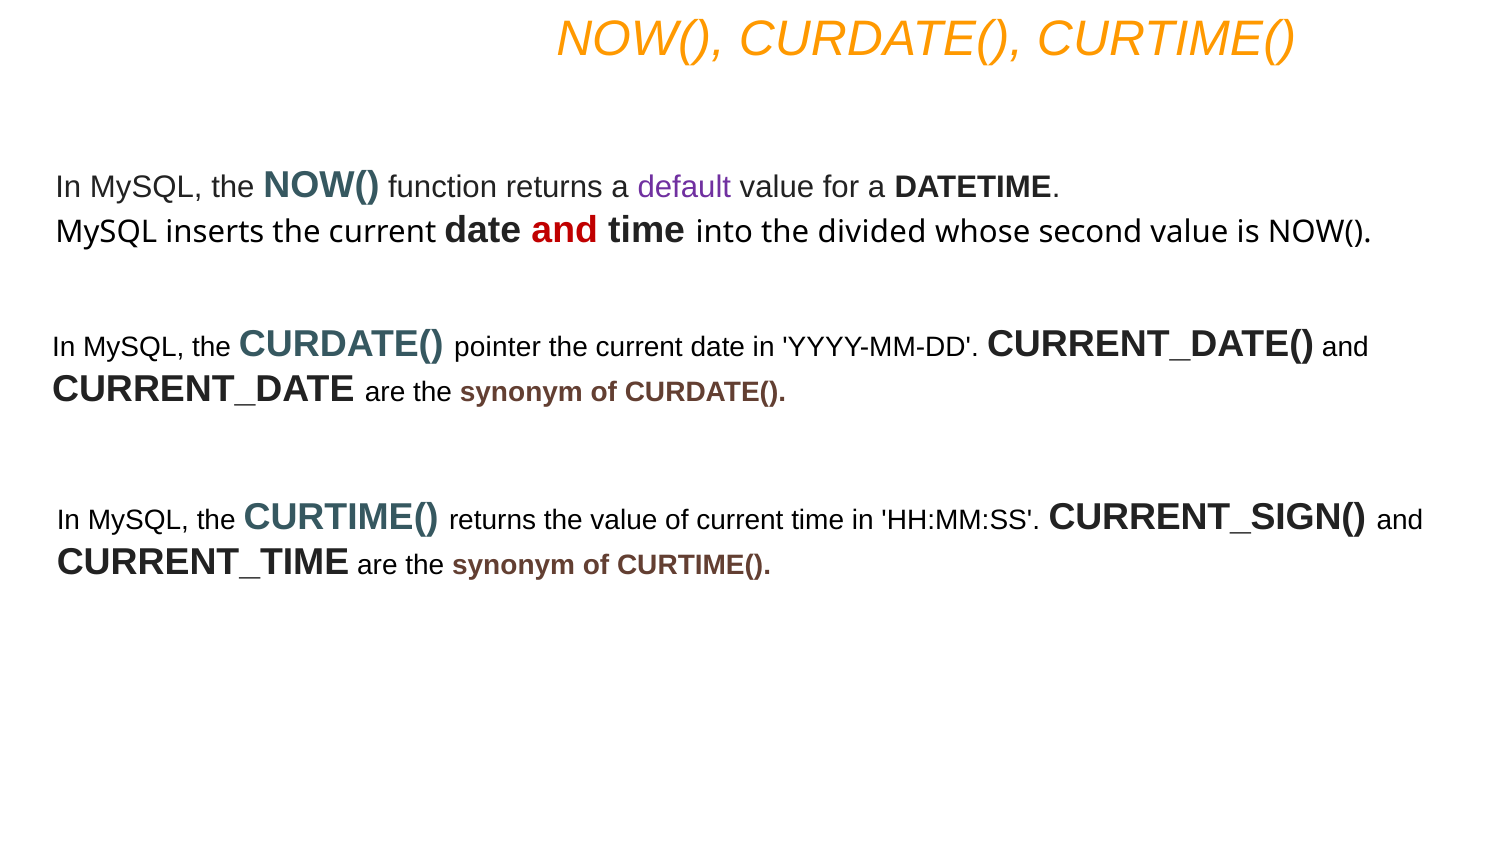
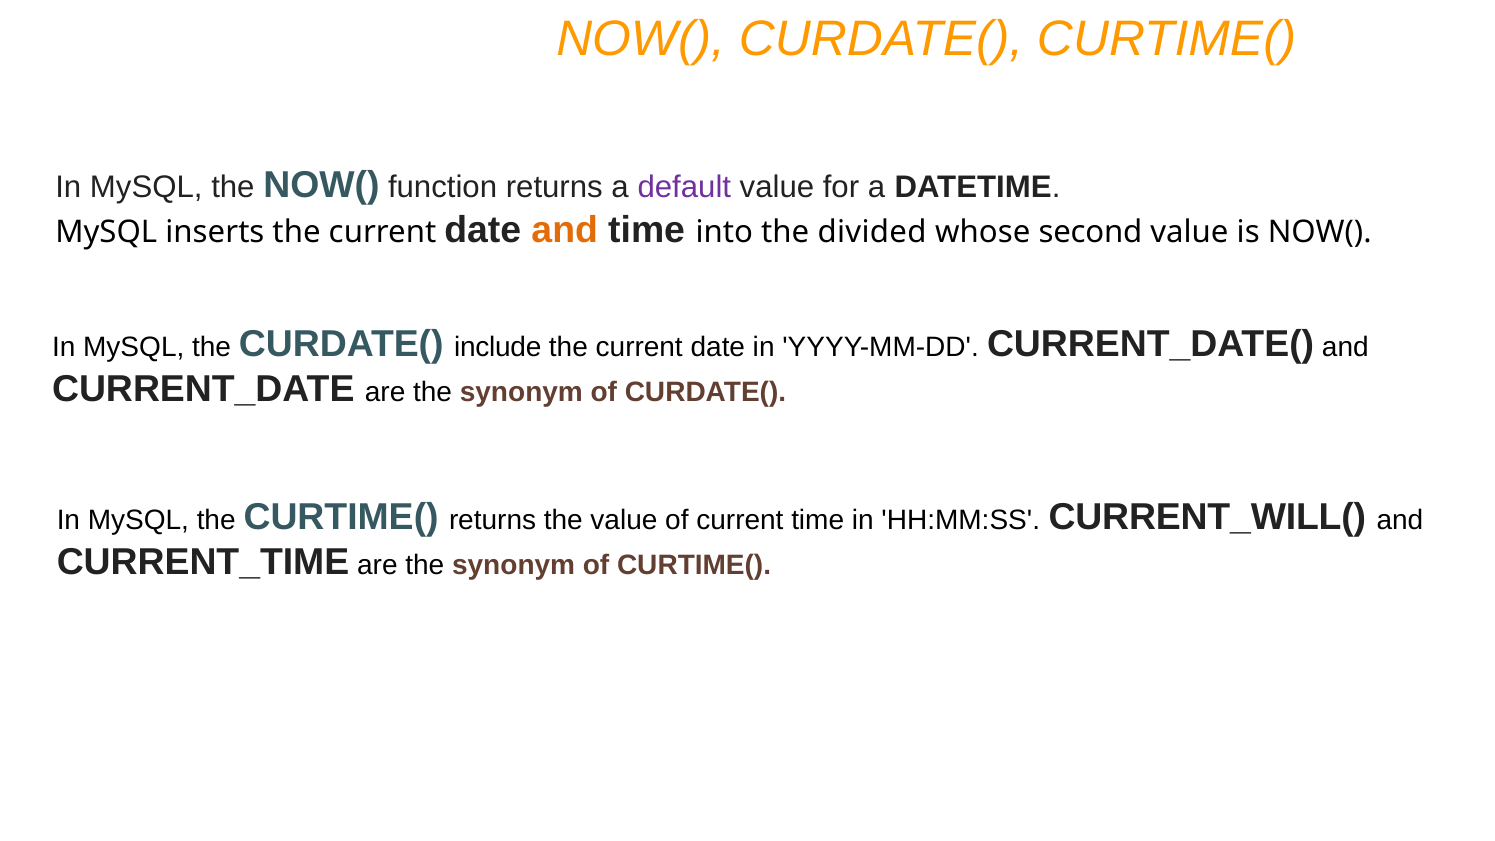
and colour: red -> orange (565, 230)
pointer: pointer -> include (498, 347)
CURRENT_SIGN(: CURRENT_SIGN( -> CURRENT_WILL( (1207, 517)
